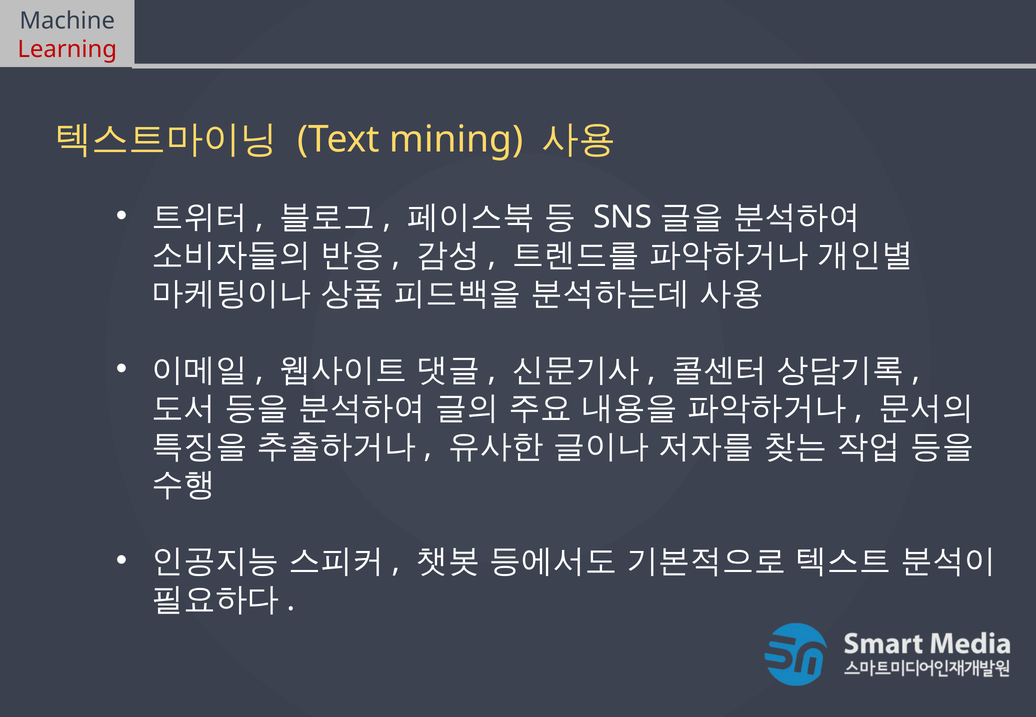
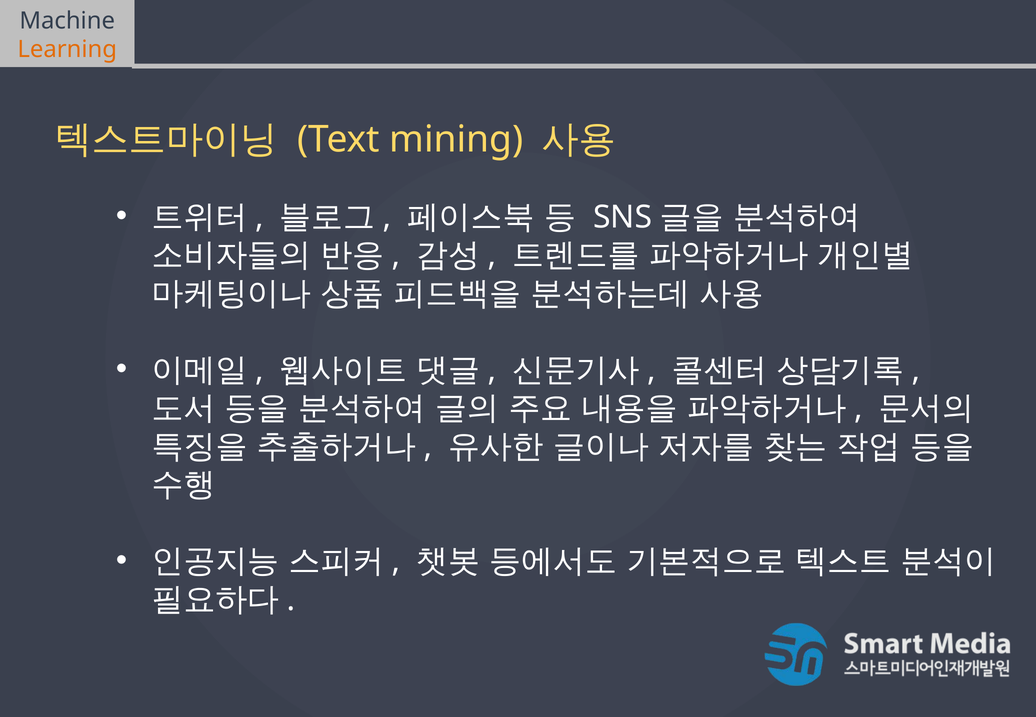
Learning colour: red -> orange (67, 49)
